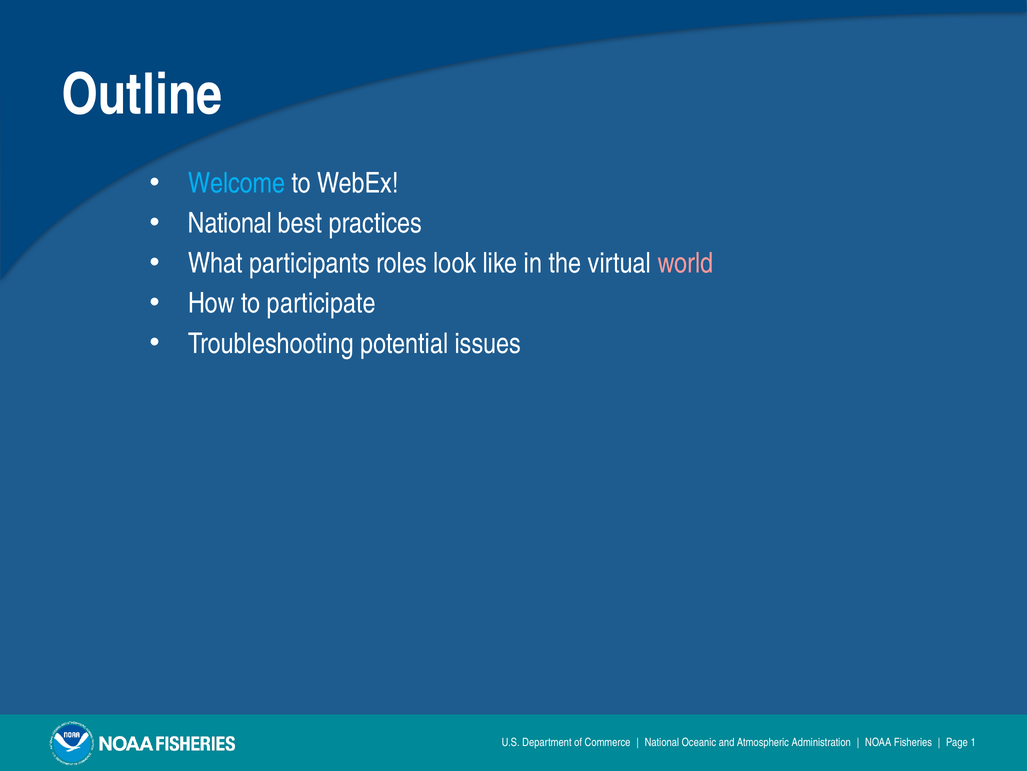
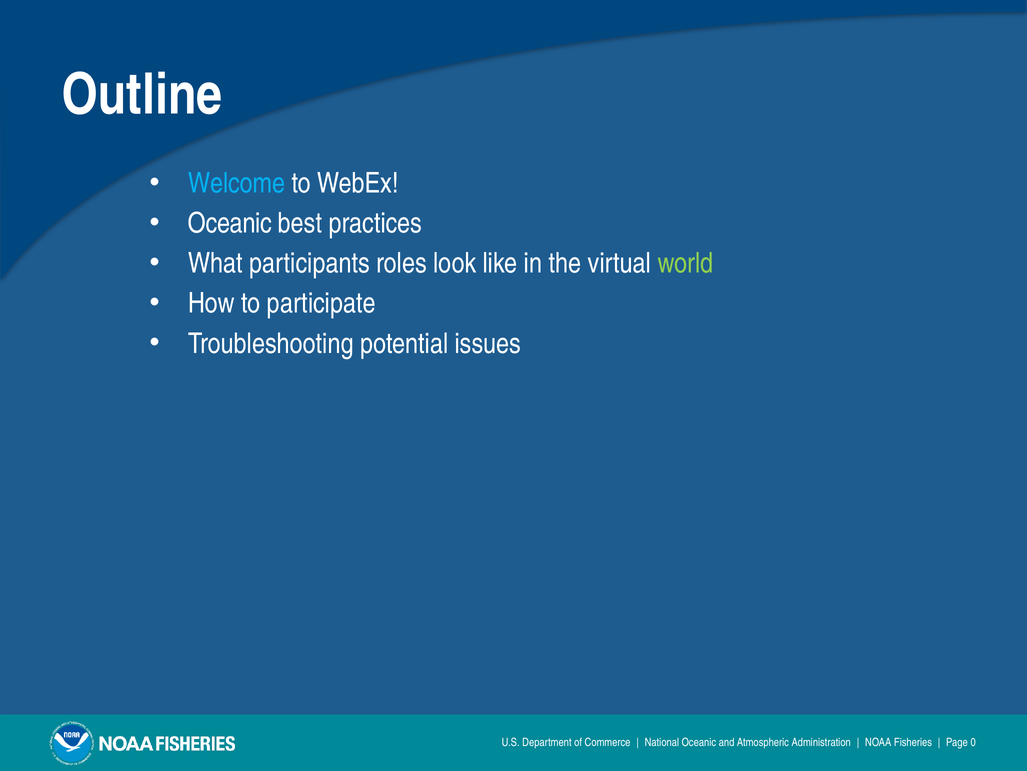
National: National -> Oceanic (230, 223)
world colour: pink -> light green (685, 263)
1: 1 -> 0 (973, 742)
